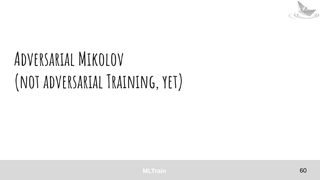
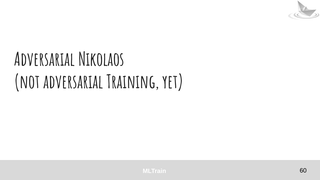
Mikolov: Mikolov -> Nikolaos (101, 60)
